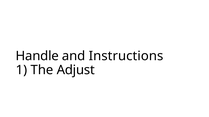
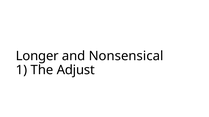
Handle: Handle -> Longer (37, 56)
Instructions: Instructions -> Nonsensical (126, 56)
